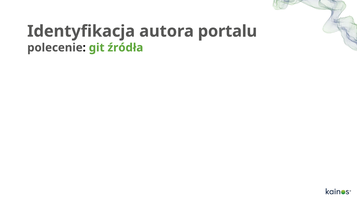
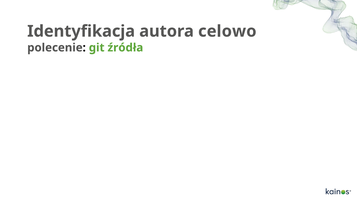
portalu: portalu -> celowo (227, 31)
